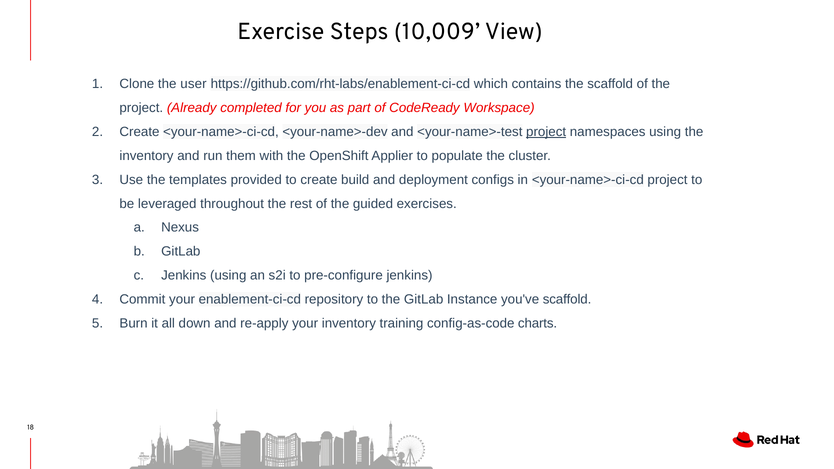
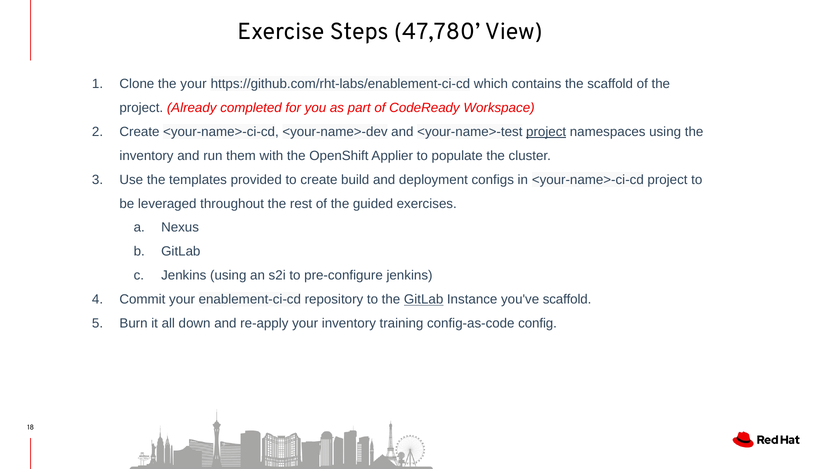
10,009: 10,009 -> 47,780 (437, 31)
the user: user -> your (194, 84)
GitLab underline: none -> present (424, 300)
charts: charts -> config (538, 324)
